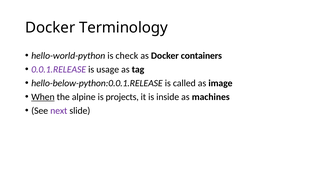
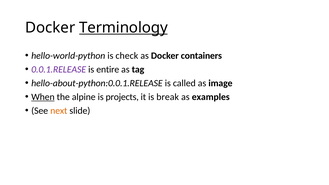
Terminology underline: none -> present (123, 28)
usage: usage -> entire (108, 69)
hello-below-python:0.0.1.RELEASE: hello-below-python:0.0.1.RELEASE -> hello-about-python:0.0.1.RELEASE (97, 83)
inside: inside -> break (168, 97)
machines: machines -> examples (211, 97)
next colour: purple -> orange (59, 111)
